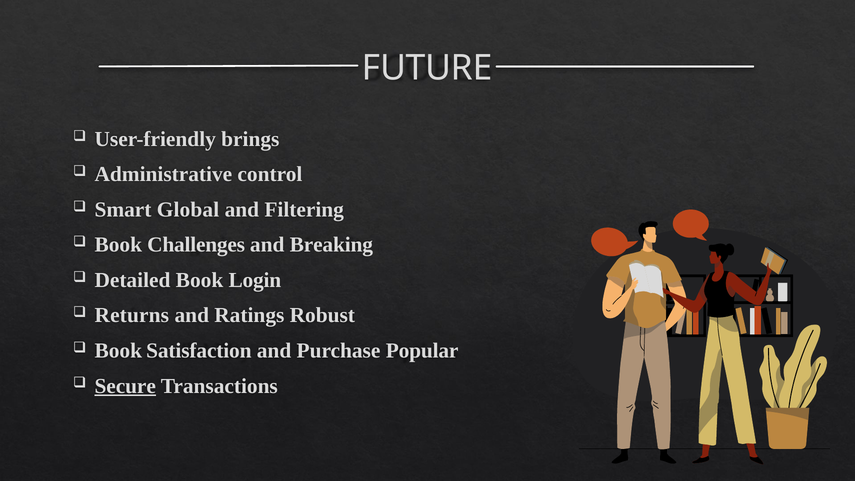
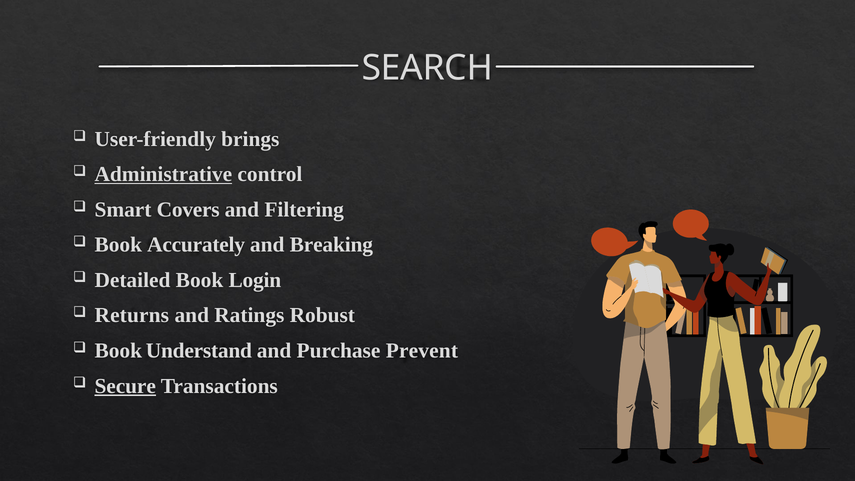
FUTURE: FUTURE -> SEARCH (427, 68)
Administrative underline: none -> present (163, 174)
Global: Global -> Covers (188, 210)
Challenges: Challenges -> Accurately (196, 245)
Satisfaction: Satisfaction -> Understand (199, 351)
Popular: Popular -> Prevent (422, 351)
